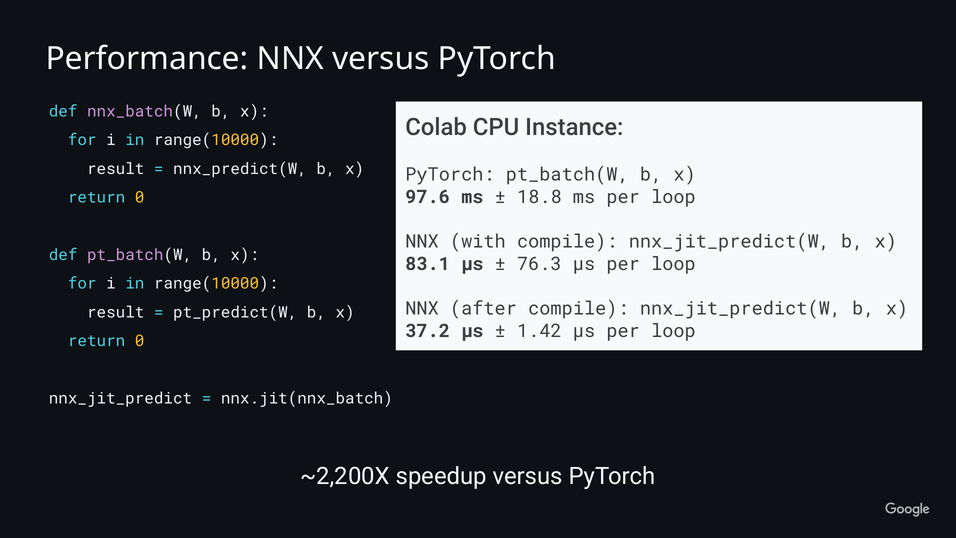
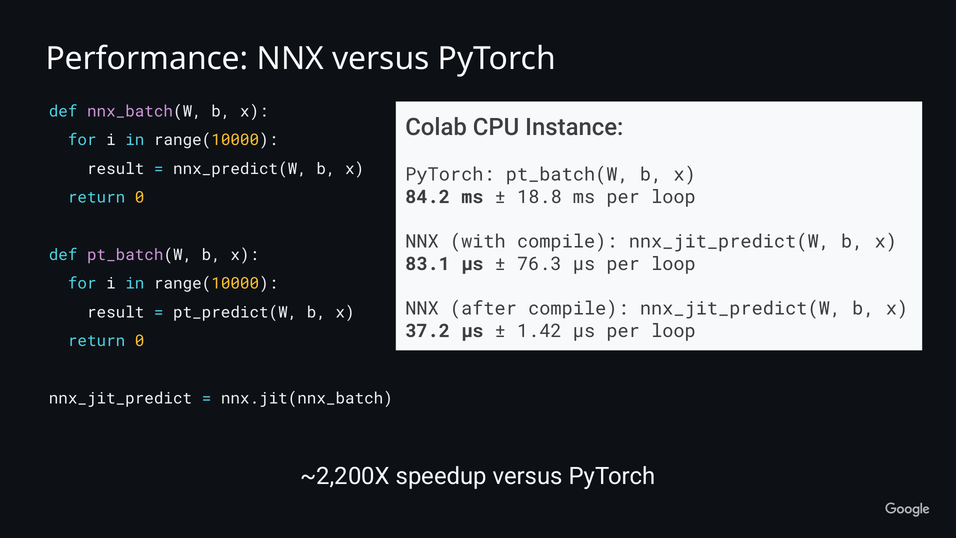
97.6: 97.6 -> 84.2 (428, 197)
